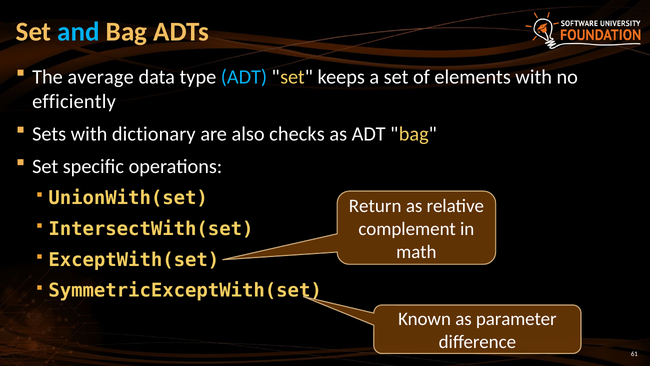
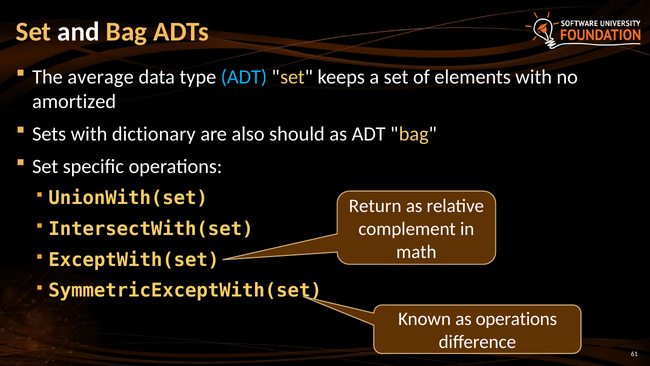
and colour: light blue -> white (79, 32)
efficiently: efficiently -> amortized (74, 101)
checks: checks -> should (297, 134)
as parameter: parameter -> operations (516, 319)
